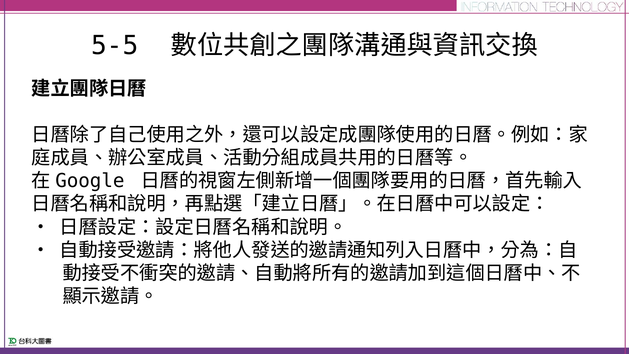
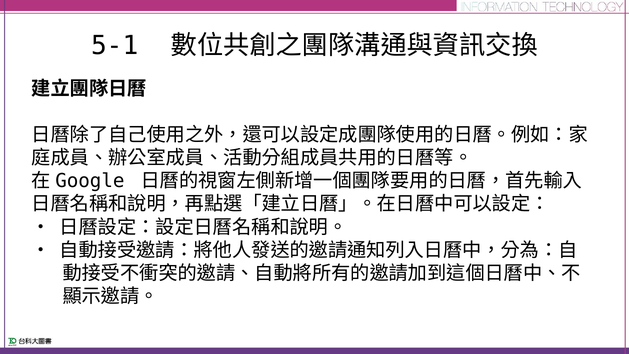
5-5: 5-5 -> 5-1 (115, 45)
